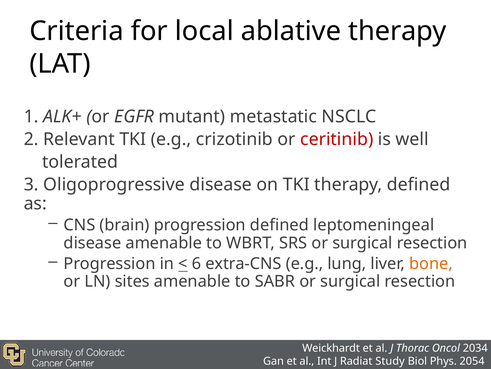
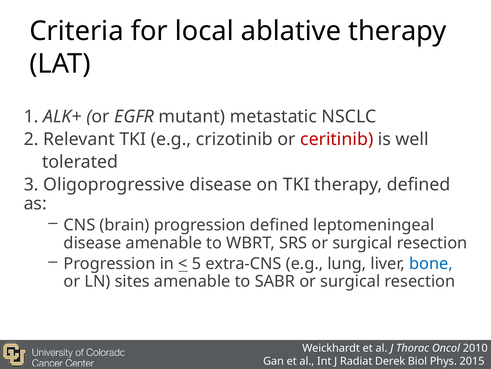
6: 6 -> 5 (197, 263)
bone colour: orange -> blue (431, 263)
2034: 2034 -> 2010 (475, 347)
Study: Study -> Derek (390, 361)
2054: 2054 -> 2015 (472, 361)
